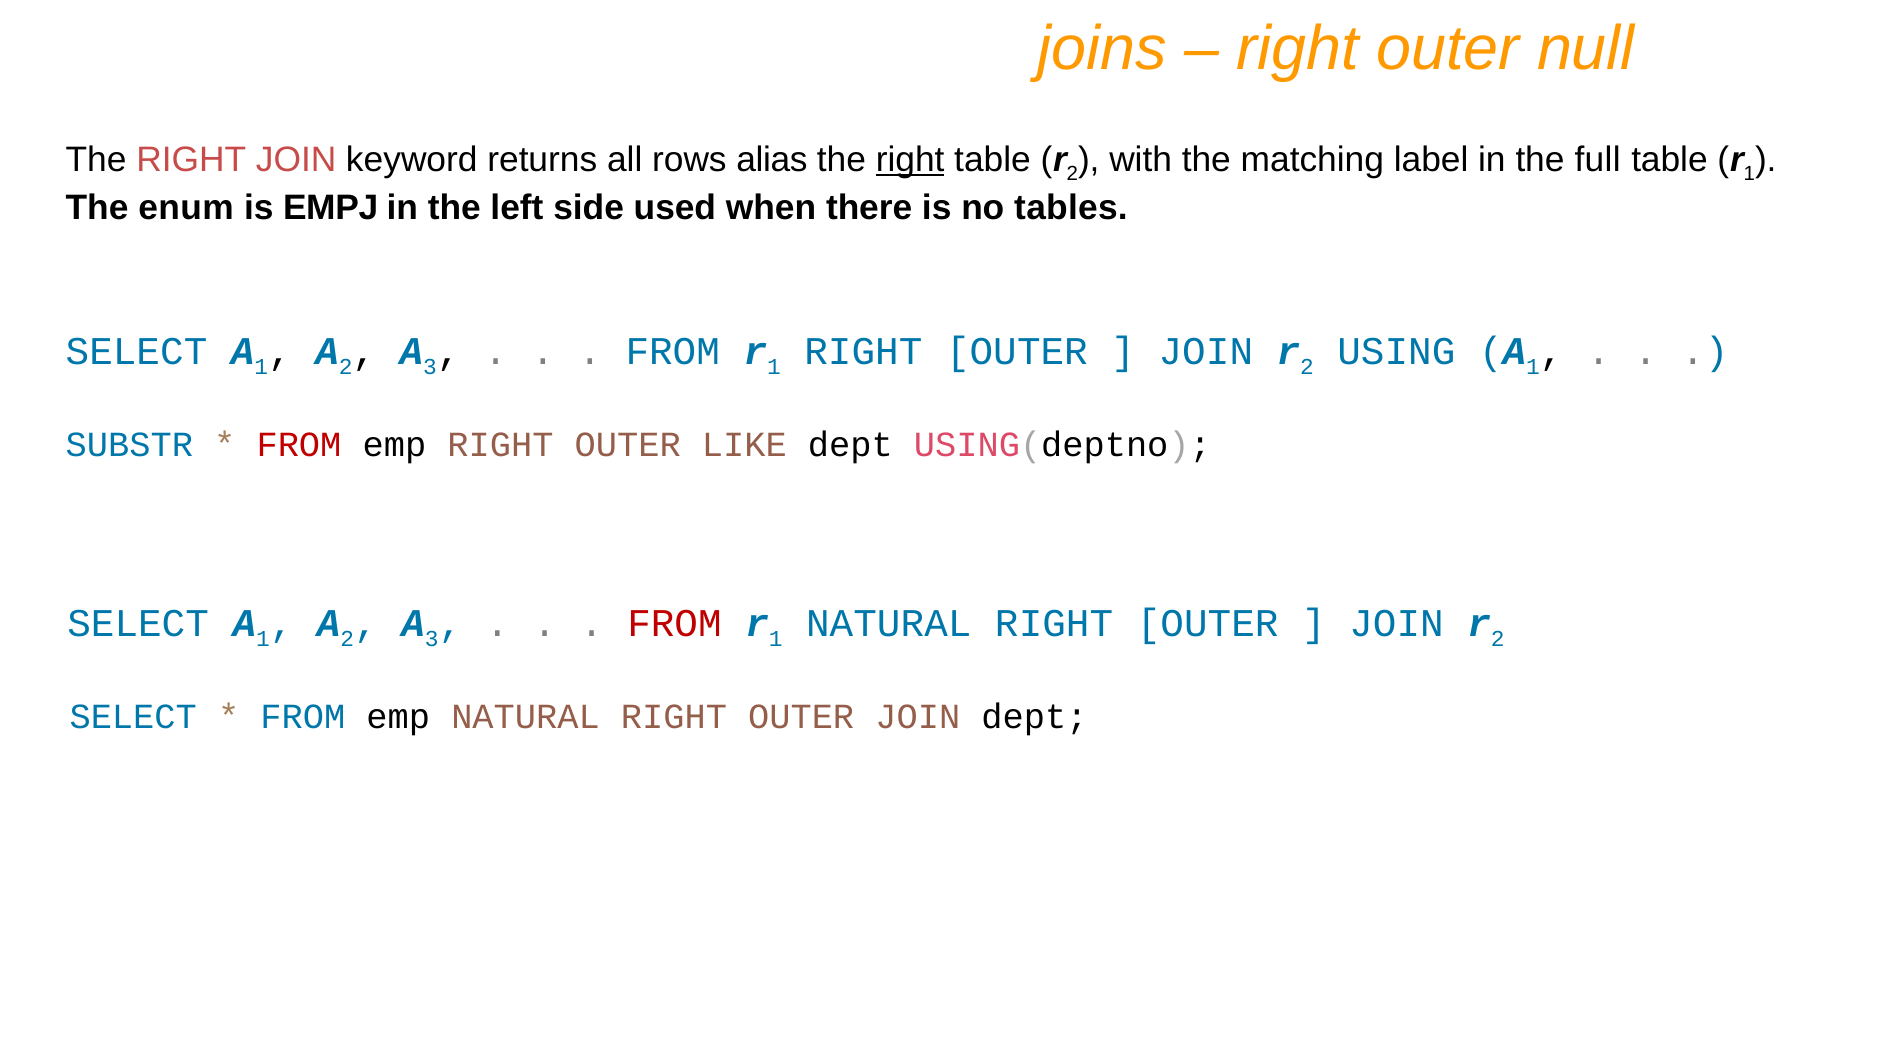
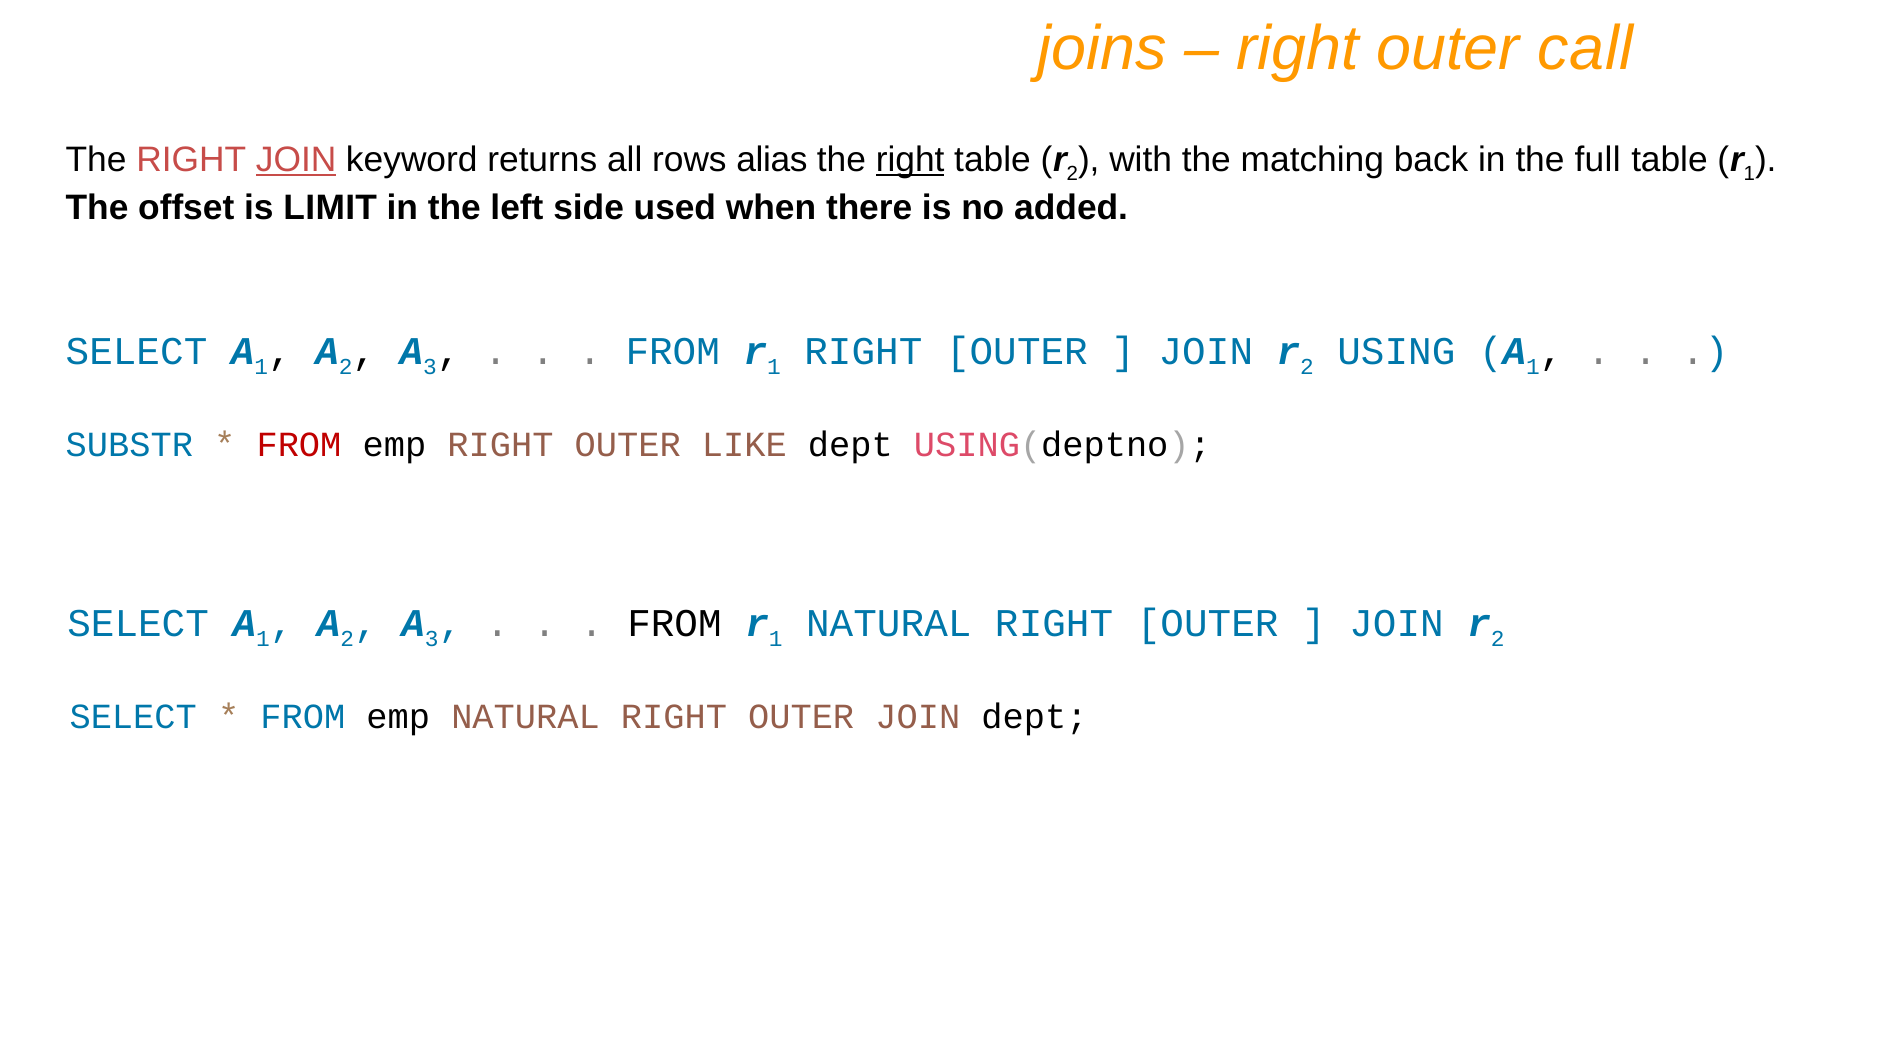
null: null -> call (1586, 49)
JOIN underline: none -> present (296, 160)
label: label -> back (1431, 160)
enum: enum -> offset (186, 208)
EMPJ: EMPJ -> LIMIT (330, 208)
tables: tables -> added (1071, 208)
FROM colour: red -> black (674, 624)
